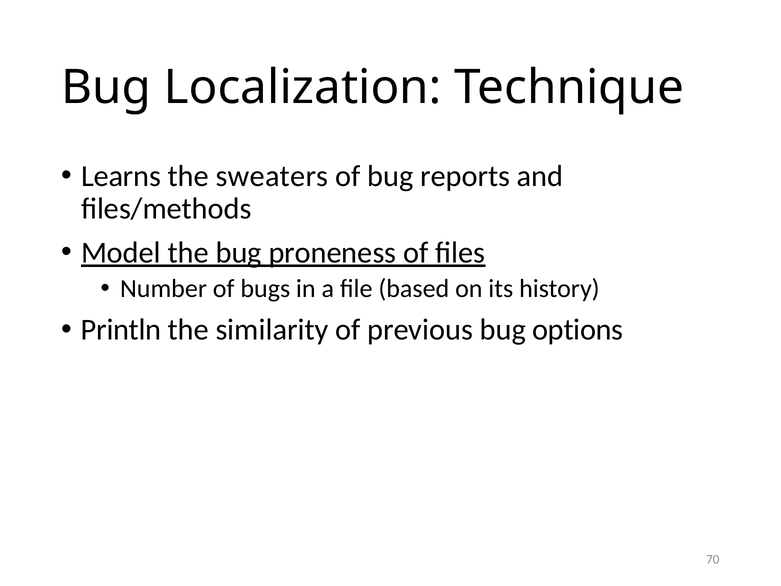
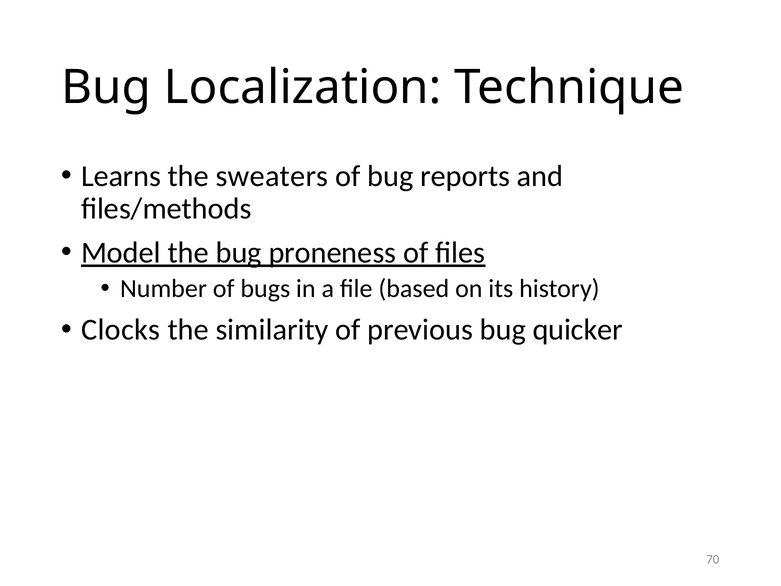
Println: Println -> Clocks (121, 330)
options: options -> quicker (578, 330)
